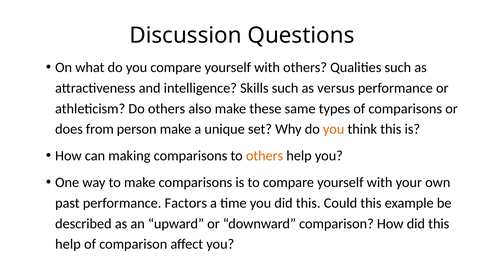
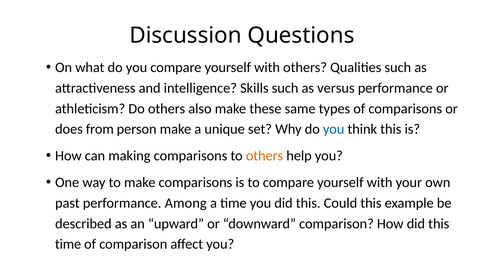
you colour: orange -> blue (334, 129)
Factors: Factors -> Among (186, 203)
help: help -> time (68, 244)
